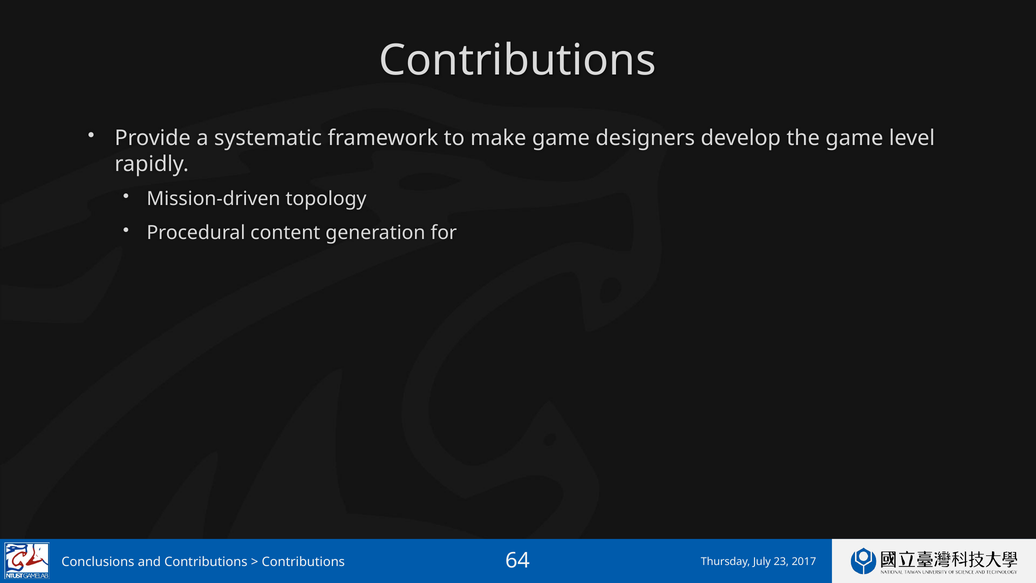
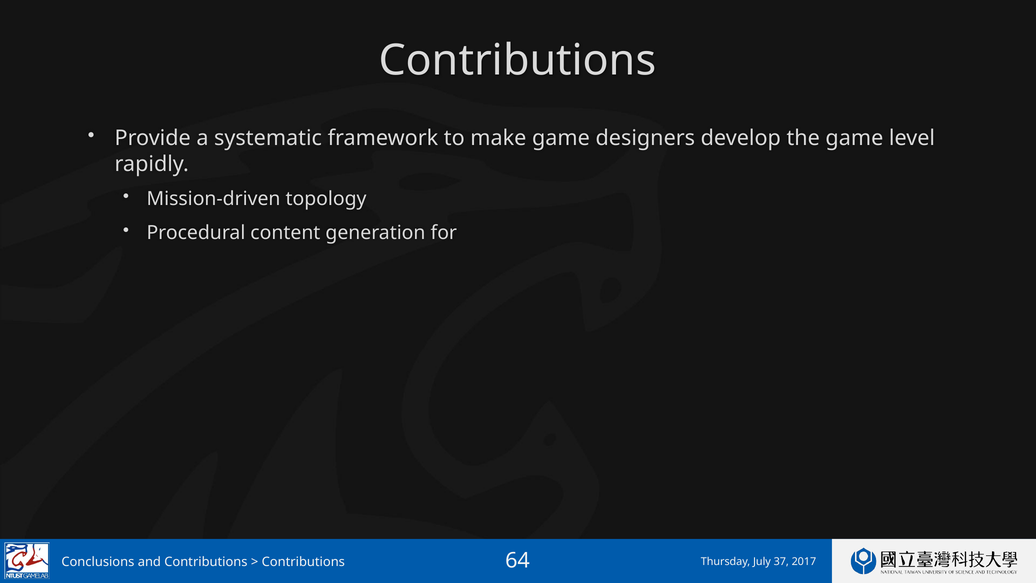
23: 23 -> 37 (781, 561)
